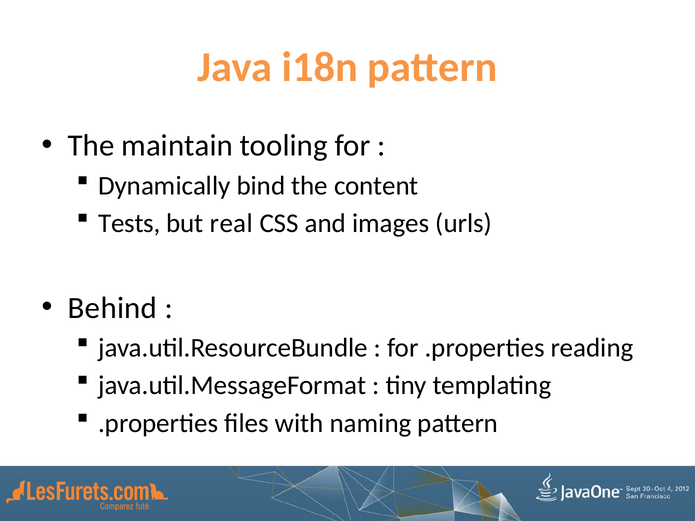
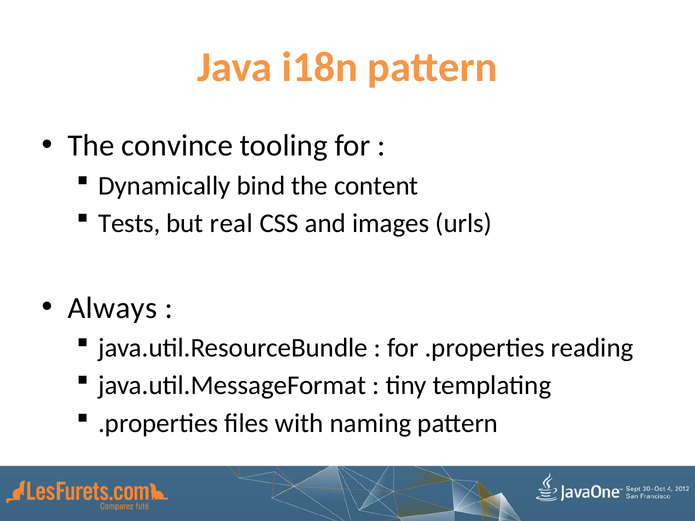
maintain: maintain -> convince (177, 146)
Behind: Behind -> Always (113, 308)
